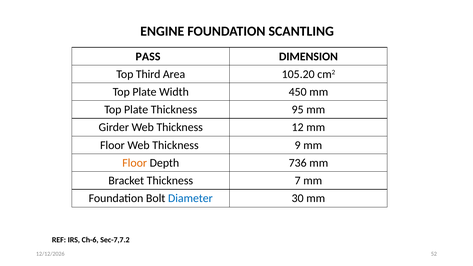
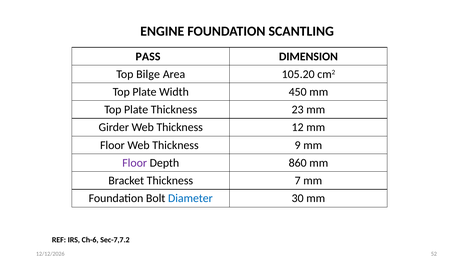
Third: Third -> Bilge (148, 74)
95: 95 -> 23 (298, 110)
Floor colour: orange -> purple (135, 163)
736: 736 -> 860 (298, 163)
